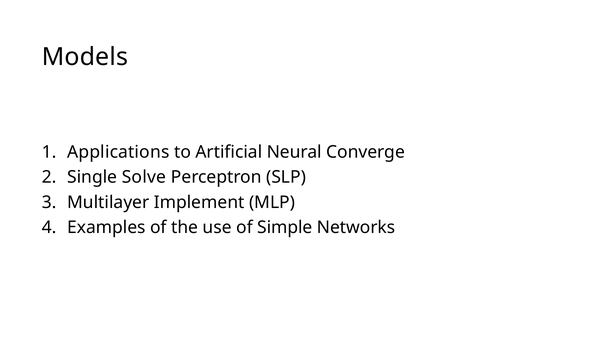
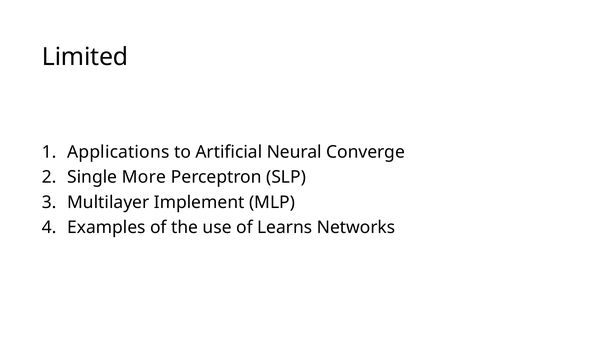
Models: Models -> Limited (85, 57)
Solve: Solve -> More (144, 177)
Simple: Simple -> Learns (285, 227)
